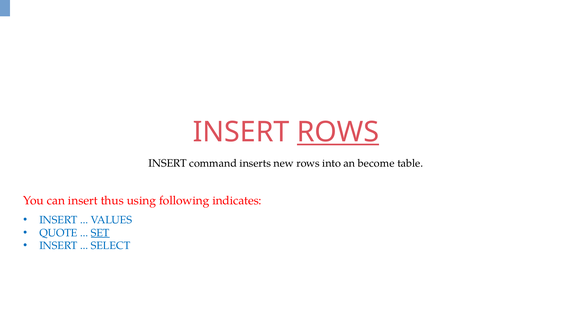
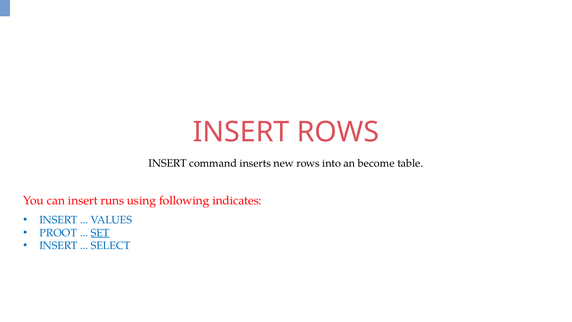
ROWS underline: present -> none (338, 132)
thus: thus -> runs (112, 201)
QUOTE: QUOTE -> PROOT (58, 233)
